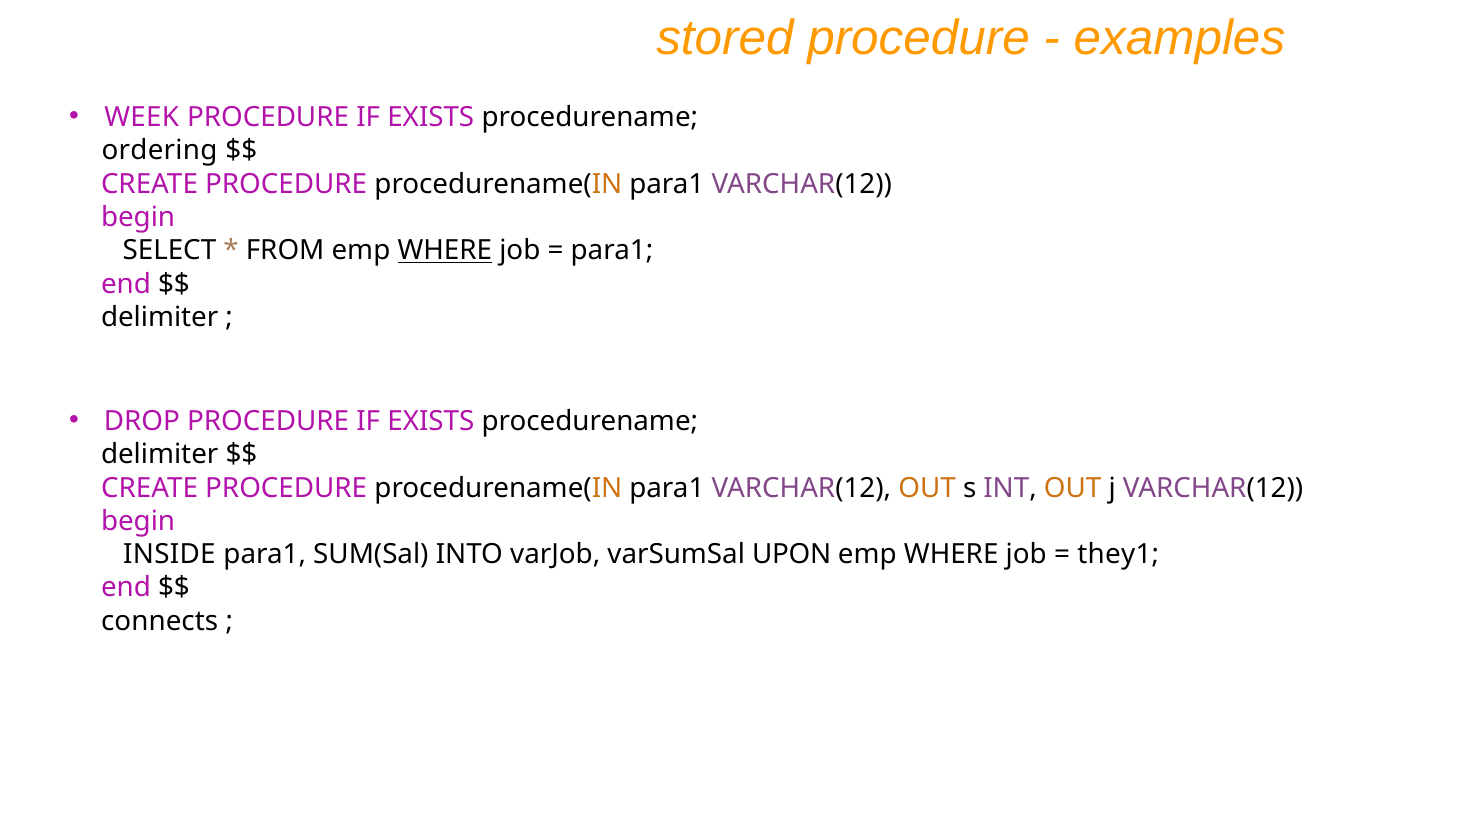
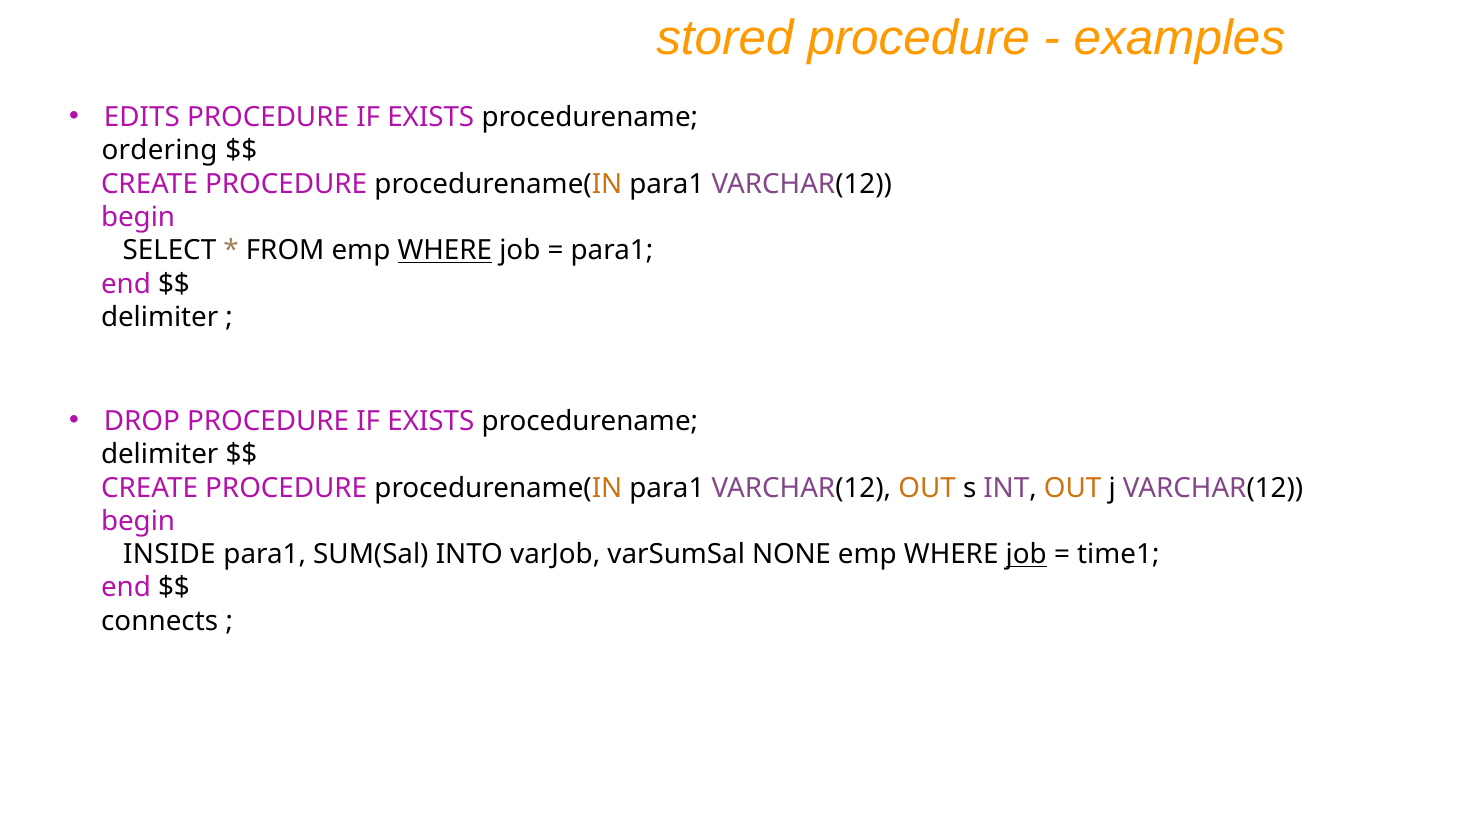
WEEK: WEEK -> EDITS (142, 117)
UPON: UPON -> NONE (792, 555)
job underline: none -> present (1026, 555)
they1: they1 -> time1 (1118, 555)
